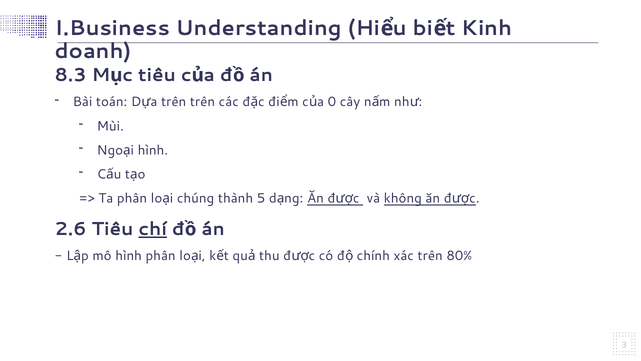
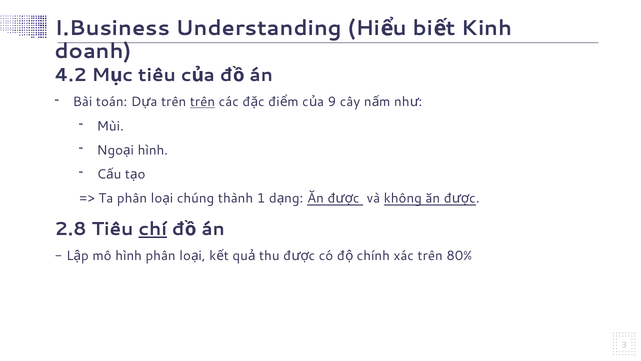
8.3: 8.3 -> 4.2 (71, 75)
trên underline: none -> present (202, 102)
0: 0 -> 9 (332, 102)
5: 5 -> 1 (261, 198)
2.6: 2.6 -> 2.8 (71, 229)
